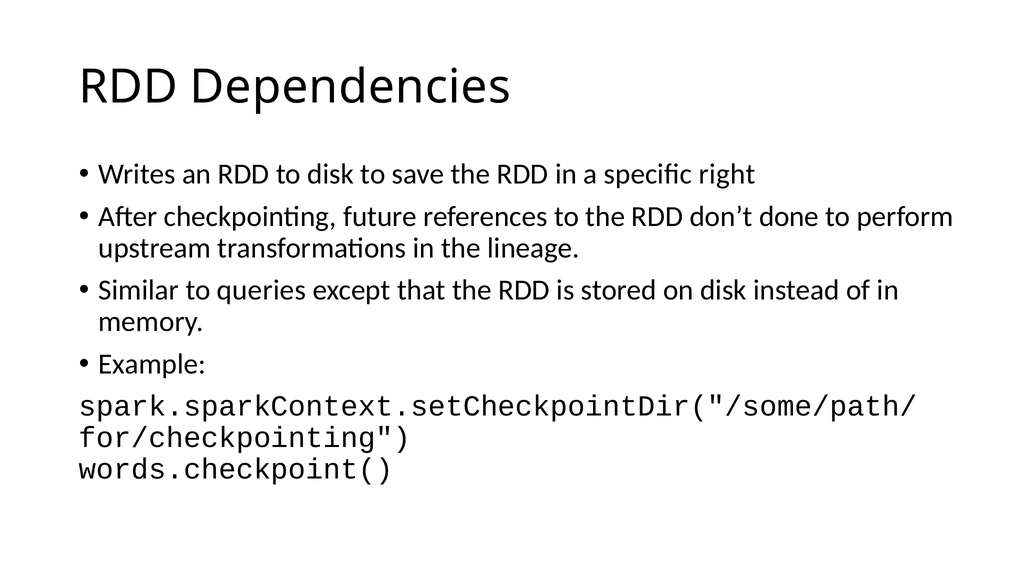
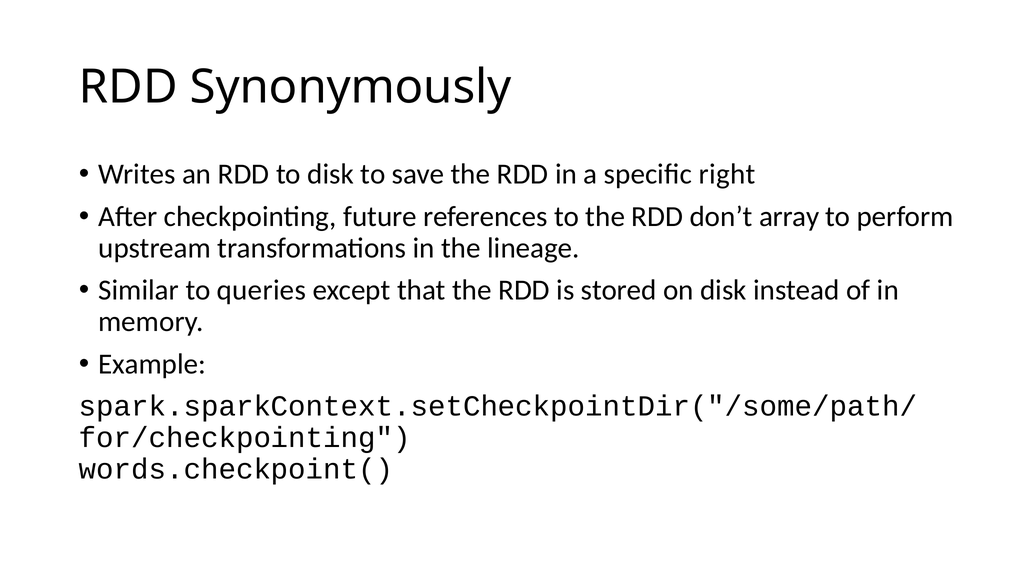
Dependencies: Dependencies -> Synonymously (351, 87)
done: done -> array (789, 217)
